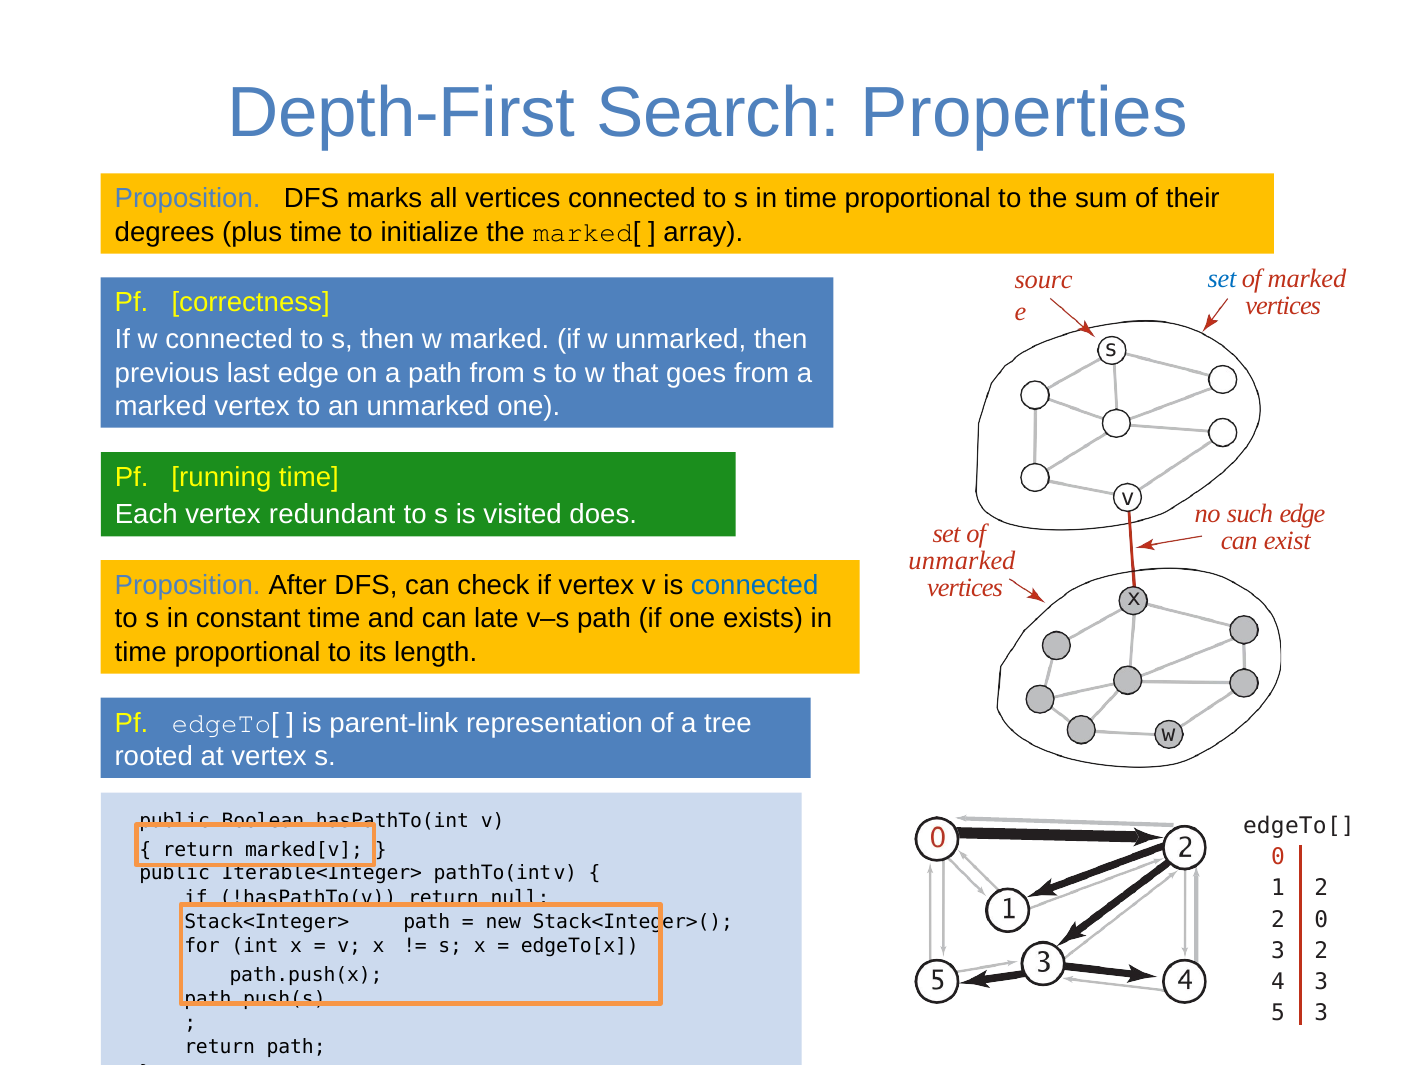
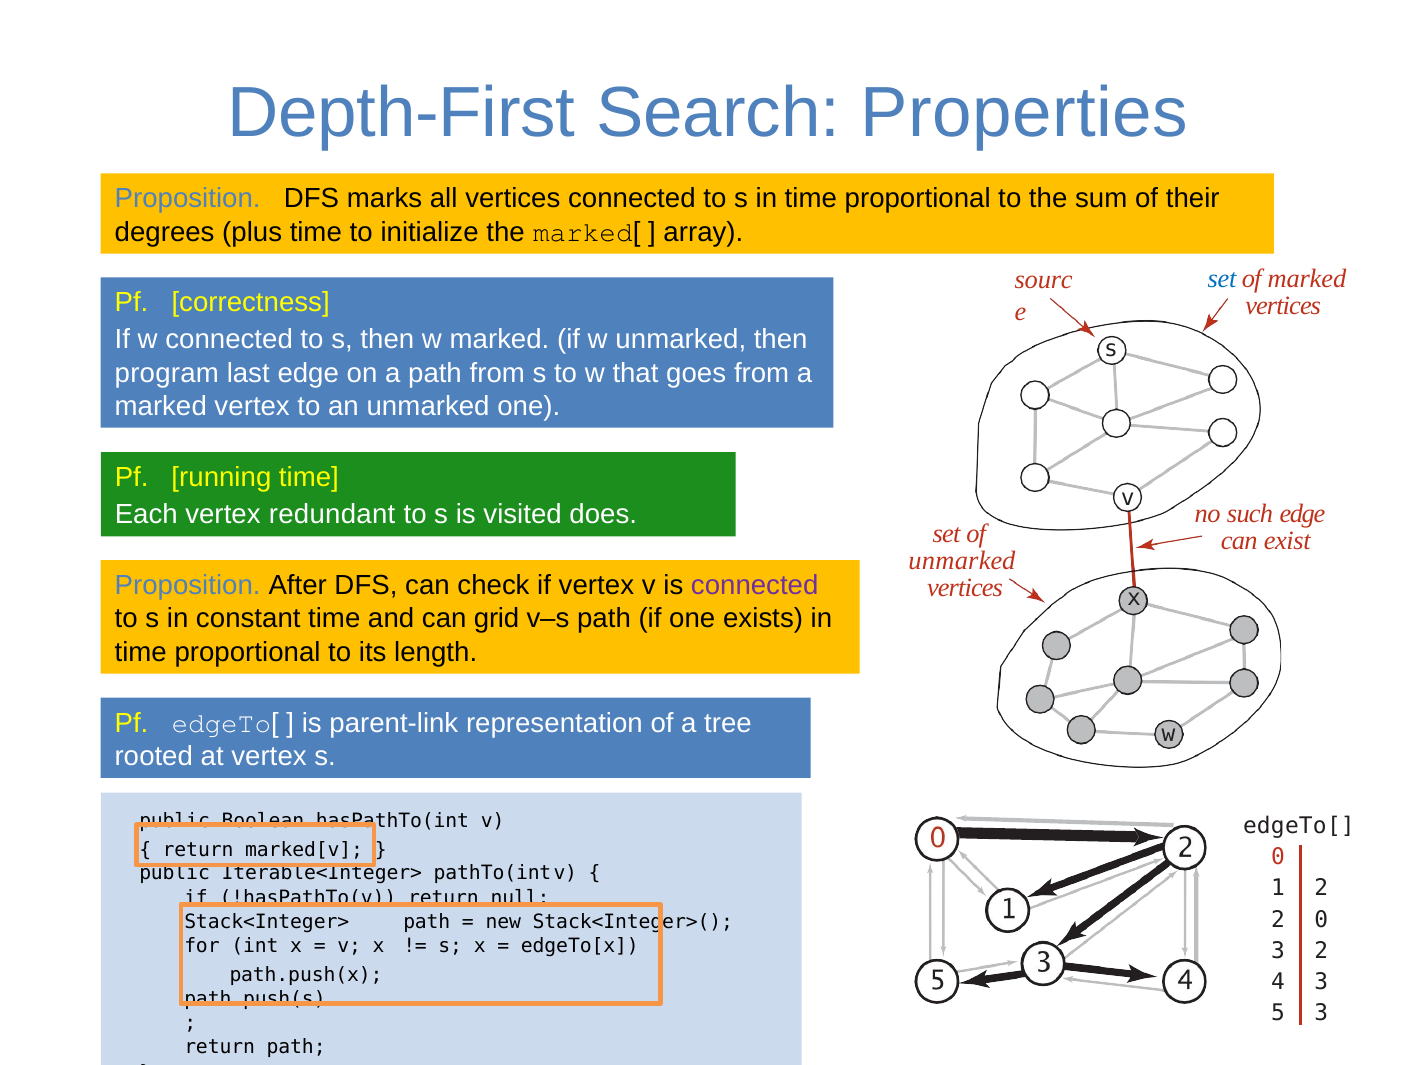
previous: previous -> program (167, 373)
connected colour: blue -> purple (755, 586)
late: late -> grid (497, 619)
